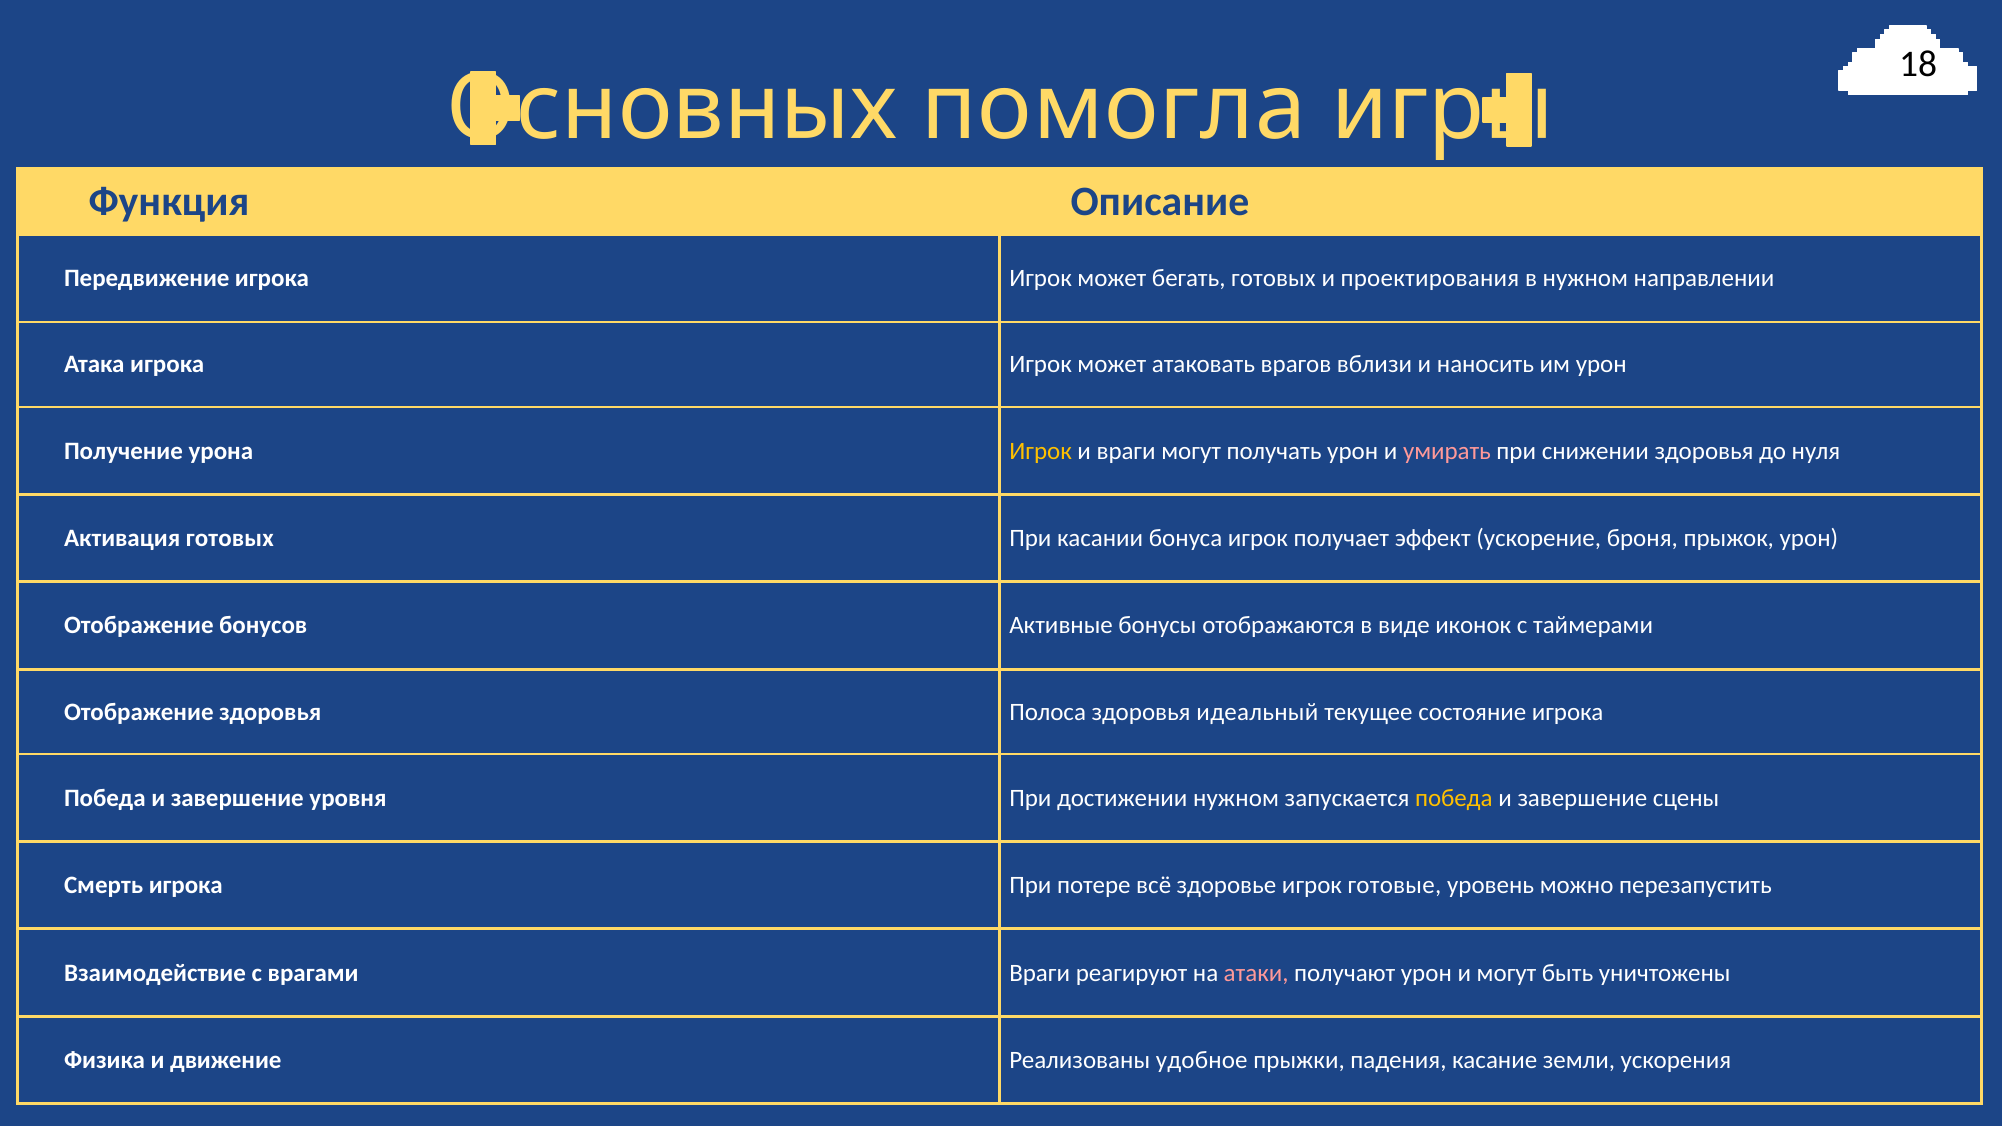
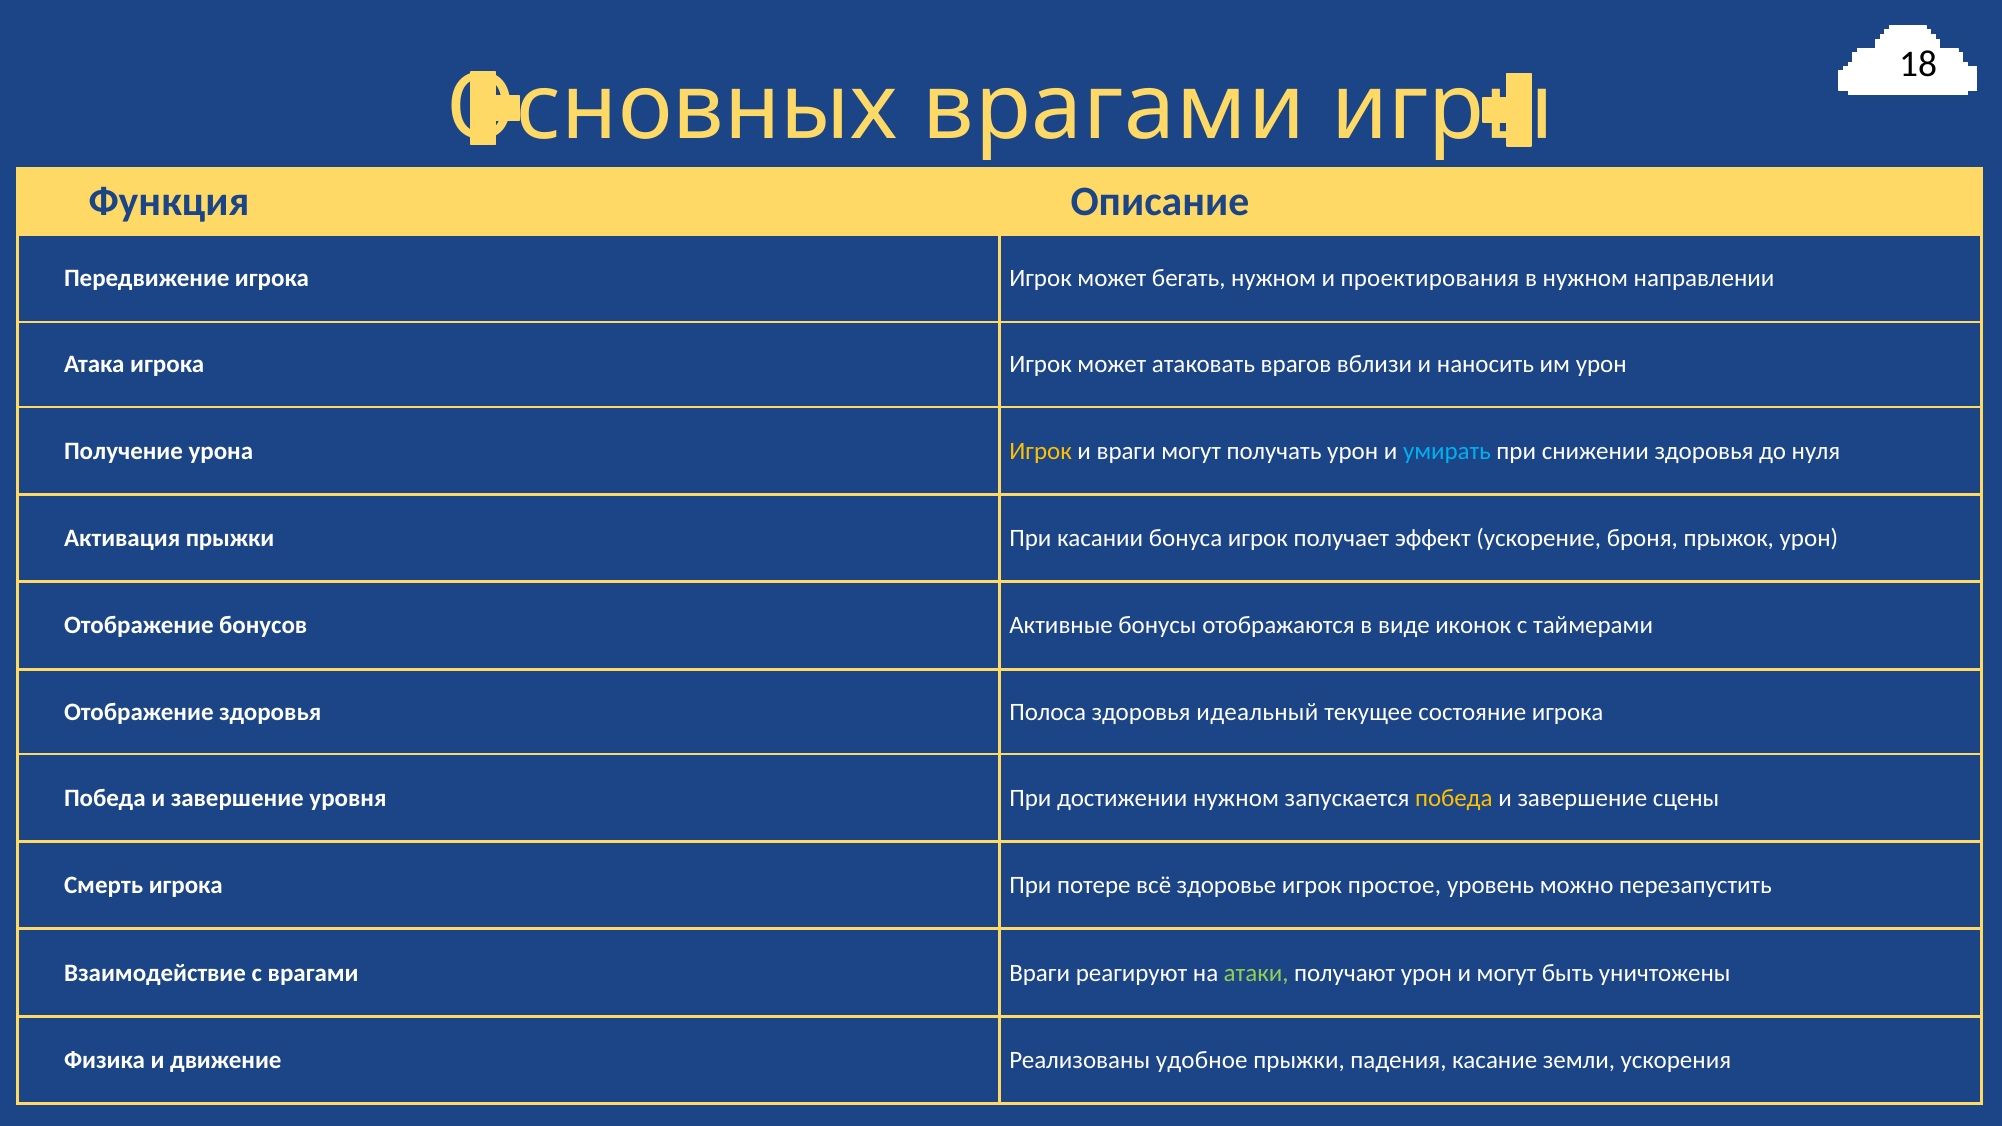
помогла: помогла -> врагами (1114, 108)
бегать готовых: готовых -> нужном (1274, 279)
умирать colour: pink -> light blue (1447, 451)
готовых: готовых -> прыжки (230, 538)
готовые: готовые -> простое (1394, 885)
атаки colour: pink -> light green (1256, 973)
